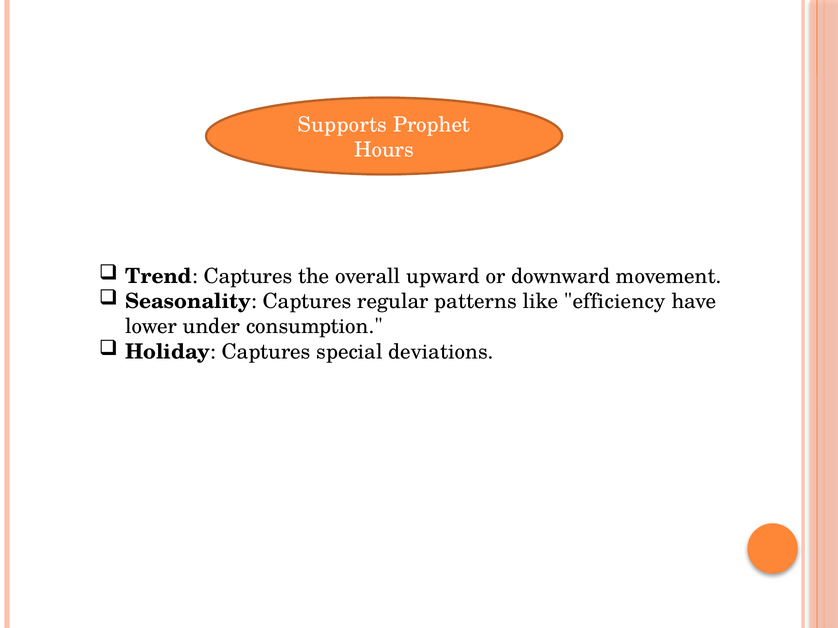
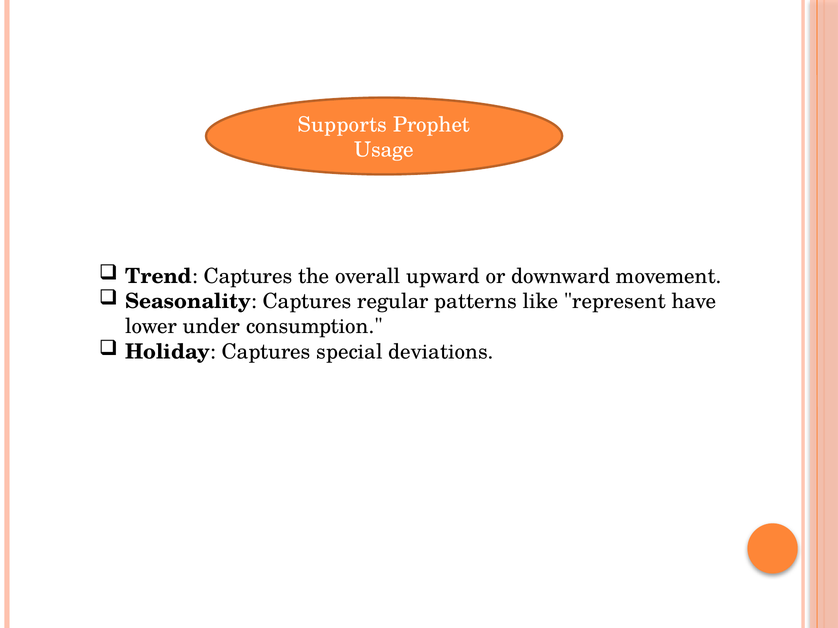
Hours: Hours -> Usage (384, 150)
efficiency: efficiency -> represent (615, 302)
